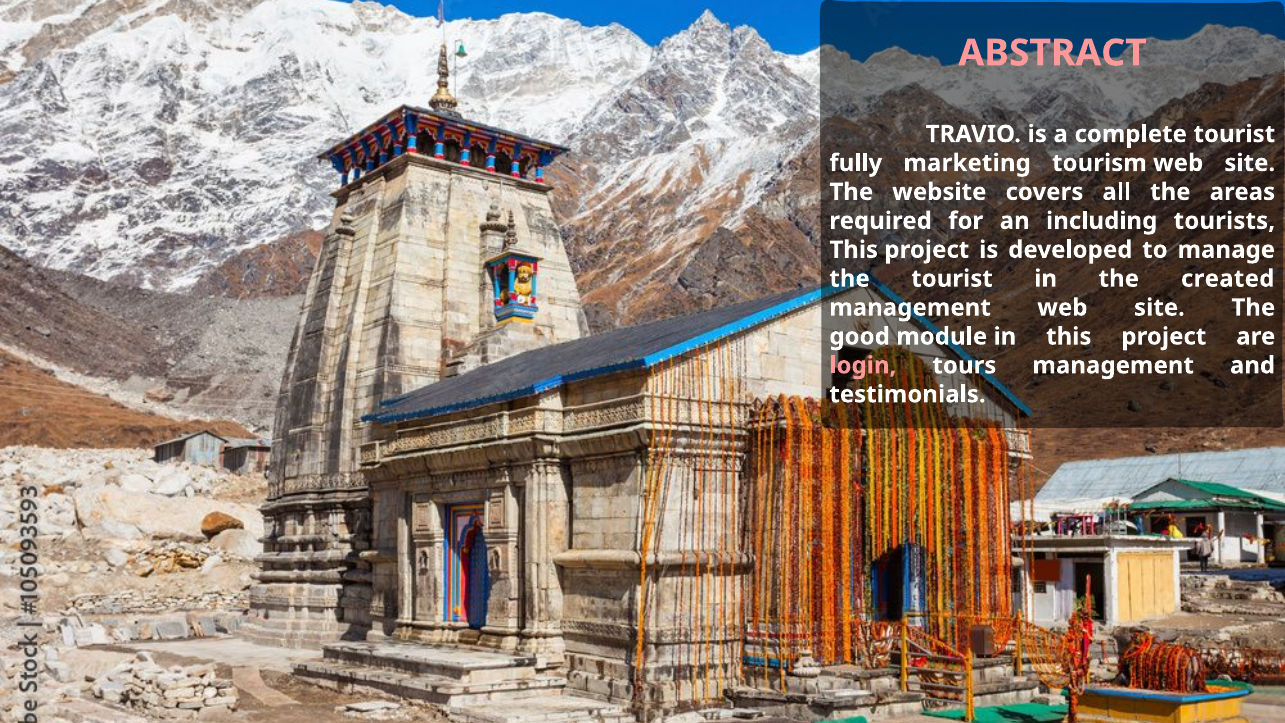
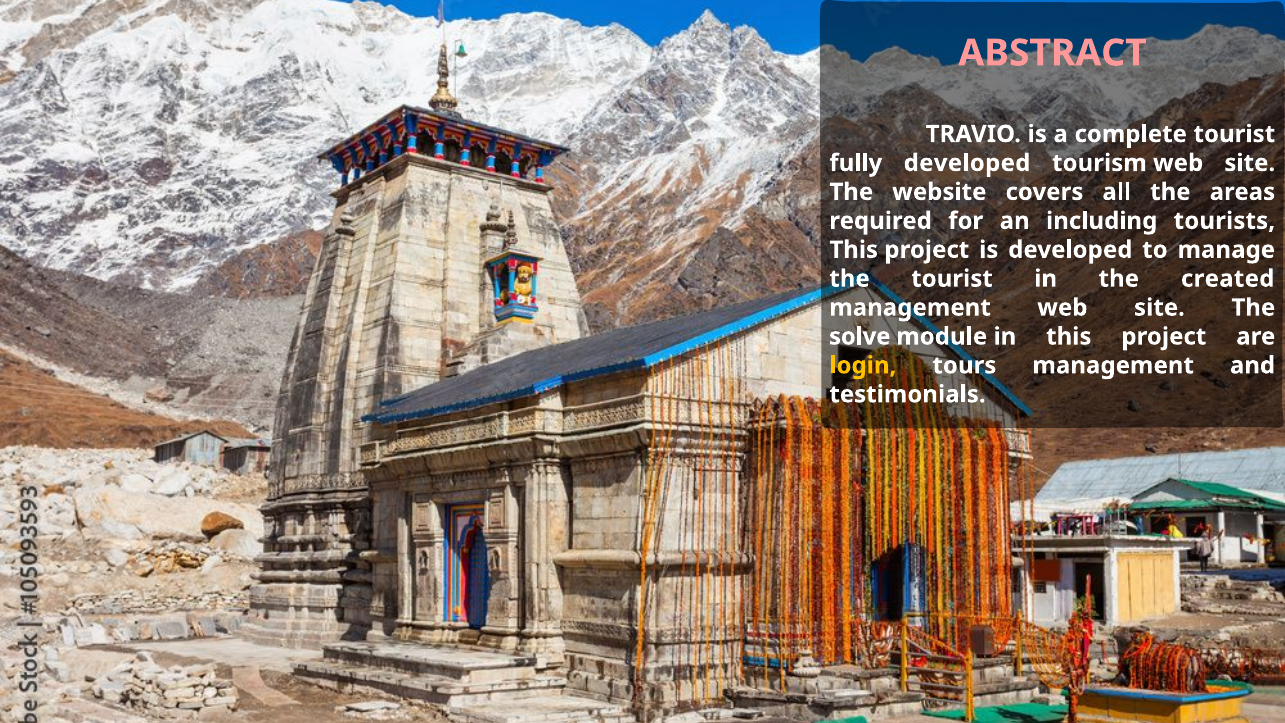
fully marketing: marketing -> developed (967, 163)
good: good -> solve (860, 336)
login colour: pink -> yellow (863, 365)
